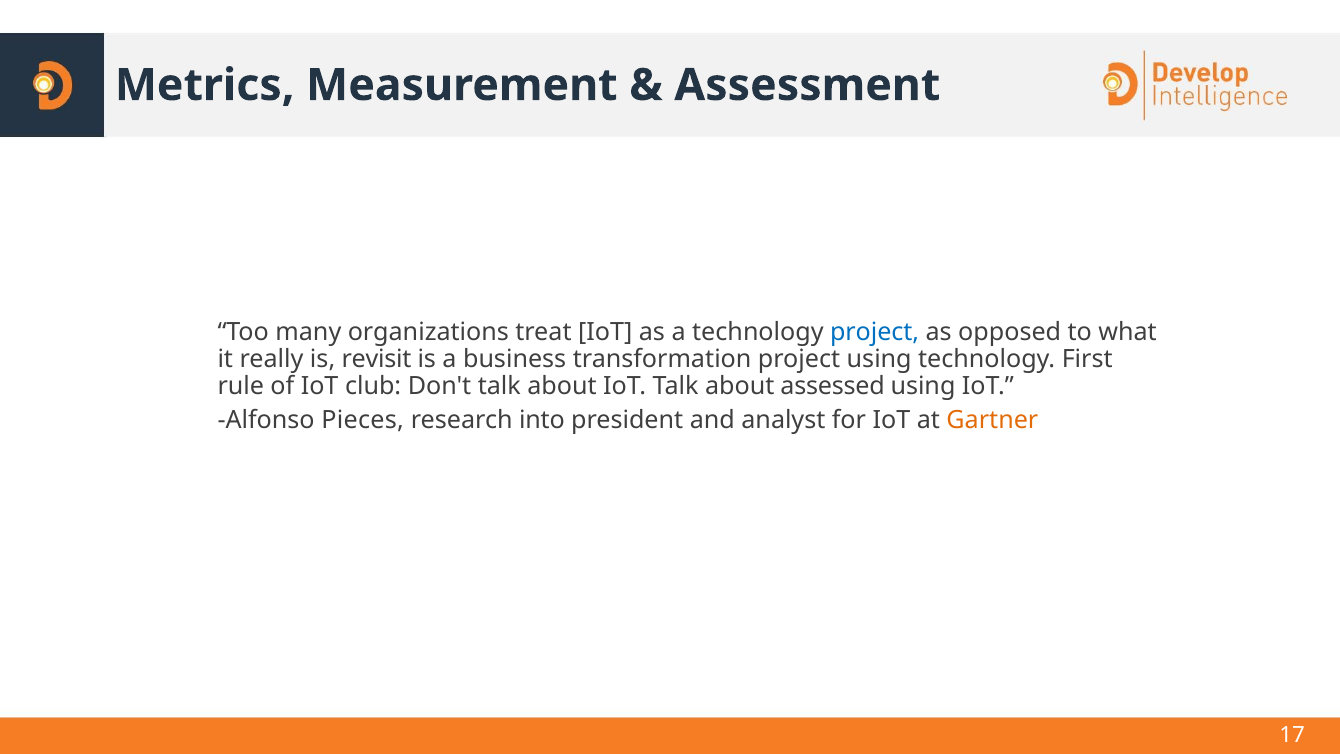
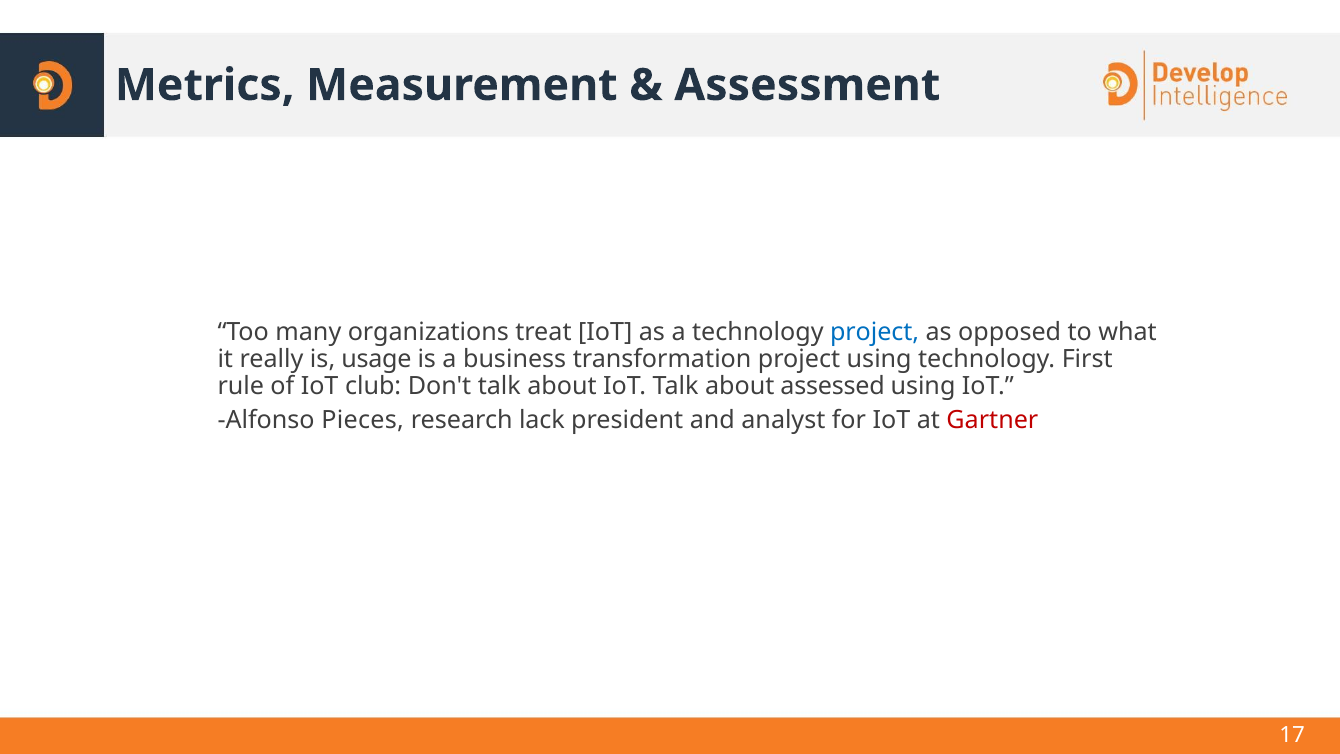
revisit: revisit -> usage (376, 359)
into: into -> lack (542, 420)
Gartner colour: orange -> red (992, 420)
